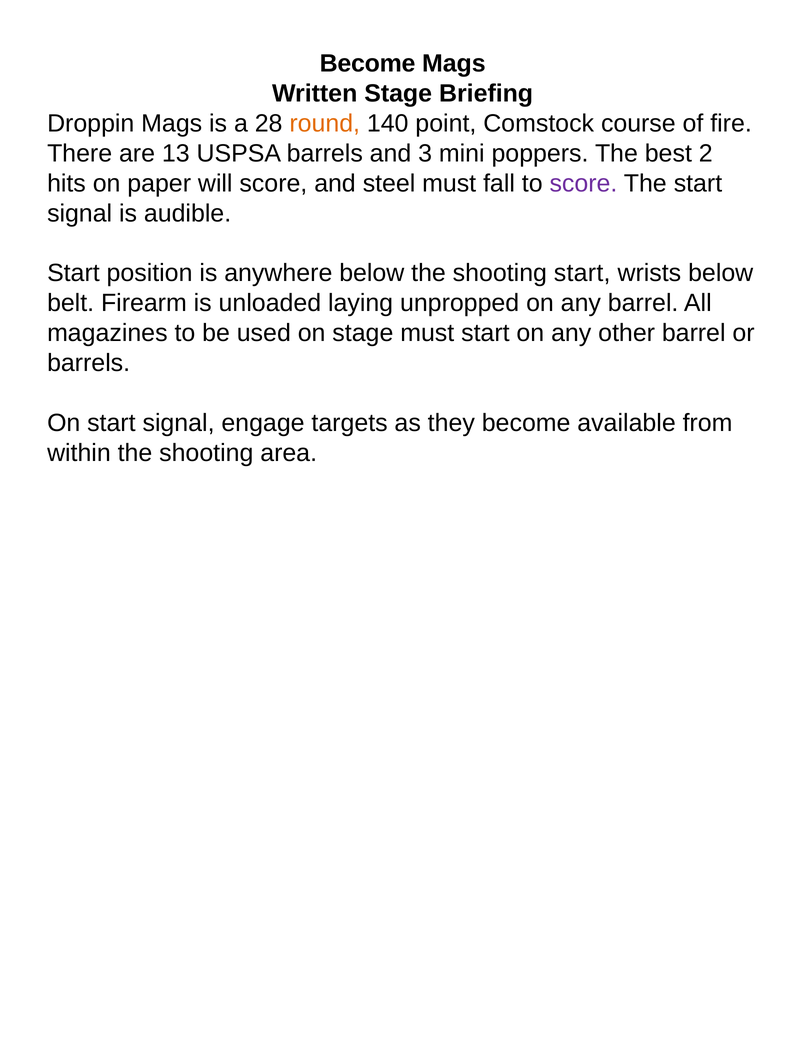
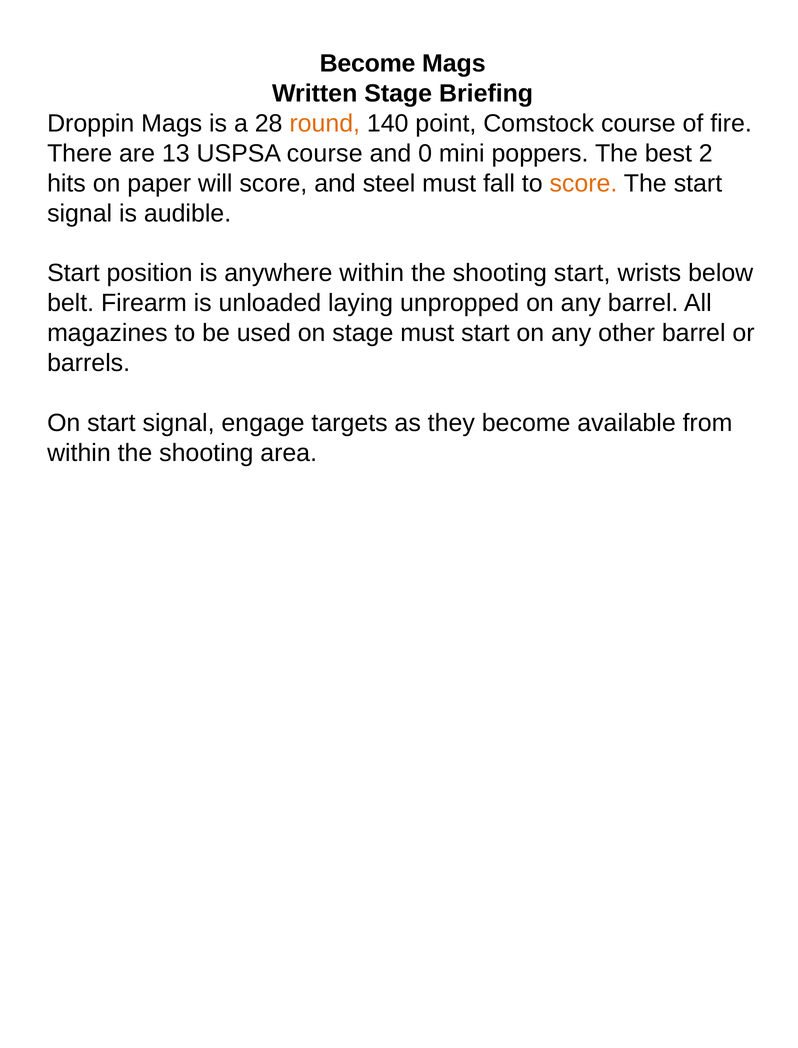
USPSA barrels: barrels -> course (325, 153)
3: 3 -> 0 (425, 153)
score colour: purple -> orange (583, 183)
anywhere below: below -> within (372, 273)
